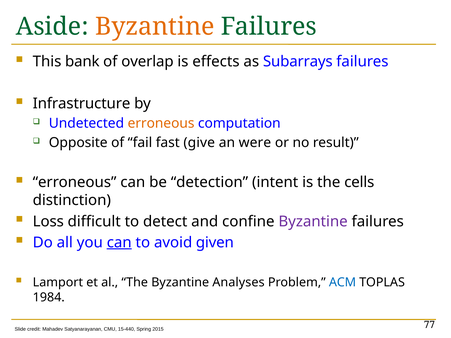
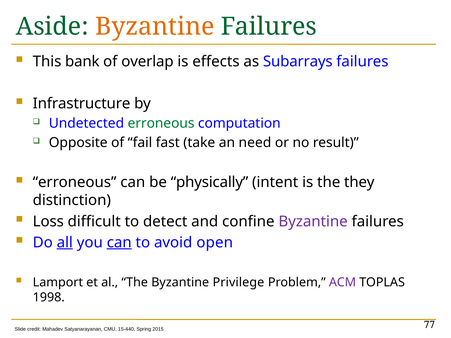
erroneous colour: orange -> green (161, 124)
give: give -> take (199, 143)
were: were -> need (255, 143)
detection: detection -> physically (210, 182)
cells: cells -> they (359, 182)
all underline: none -> present (65, 243)
given: given -> open (215, 243)
Analyses: Analyses -> Privilege (238, 282)
ACM colour: blue -> purple (343, 282)
1984: 1984 -> 1998 (49, 298)
